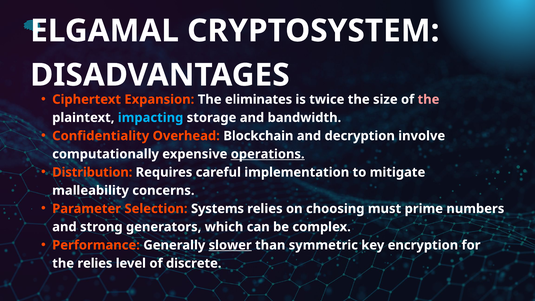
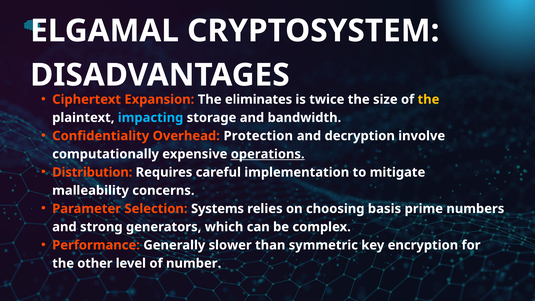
the colour: pink -> yellow (428, 99)
Blockchain: Blockchain -> Protection (258, 136)
must: must -> basis (384, 209)
slower underline: present -> none (230, 245)
the relies: relies -> other (95, 263)
discrete: discrete -> number (194, 263)
